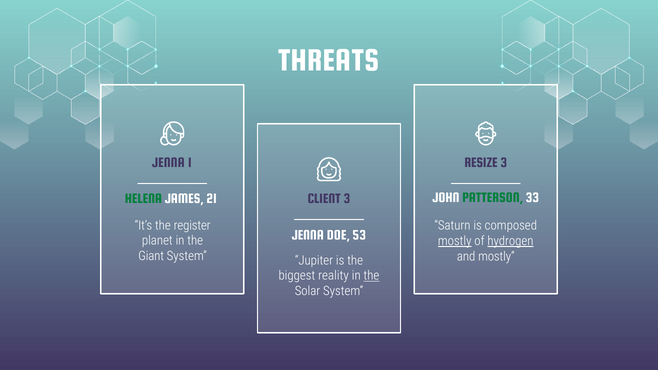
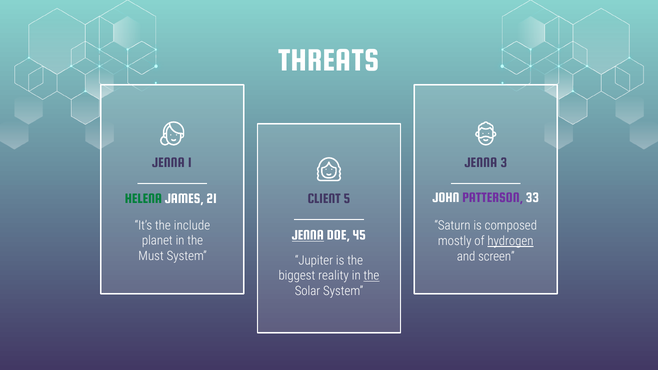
RESIZE: RESIZE -> JENNA (481, 163)
PATTERSON colour: green -> purple (492, 198)
CLIENT 3: 3 -> 5 (347, 198)
register: register -> include (192, 225)
JENNA underline: none -> present (308, 235)
53: 53 -> 45 (359, 235)
mostly underline: present -> none (455, 241)
Giant: Giant -> Must (151, 256)
and mostly: mostly -> screen (496, 256)
